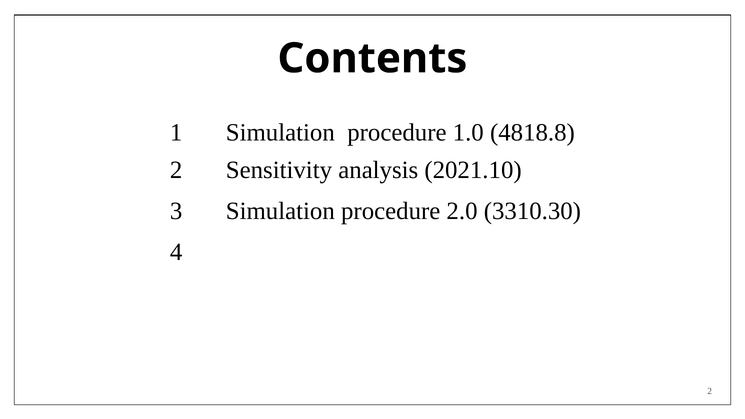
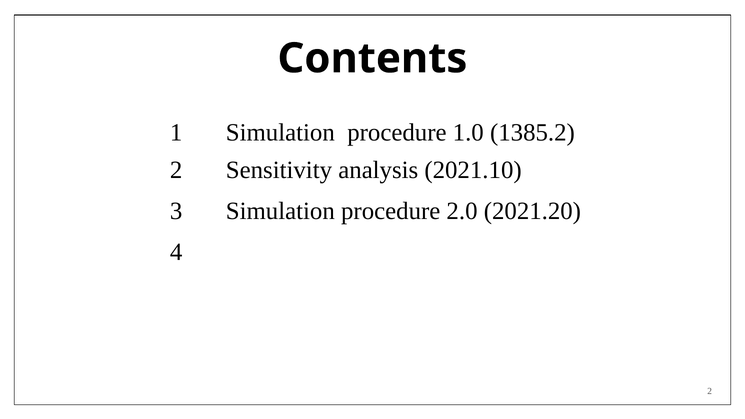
4818.8: 4818.8 -> 1385.2 (532, 133)
3310.30: 3310.30 -> 2021.20 (532, 211)
